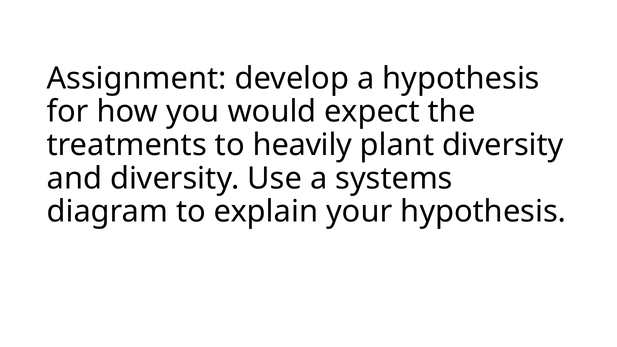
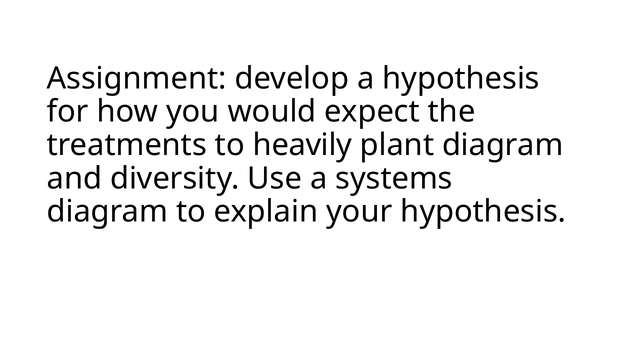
plant diversity: diversity -> diagram (503, 145)
